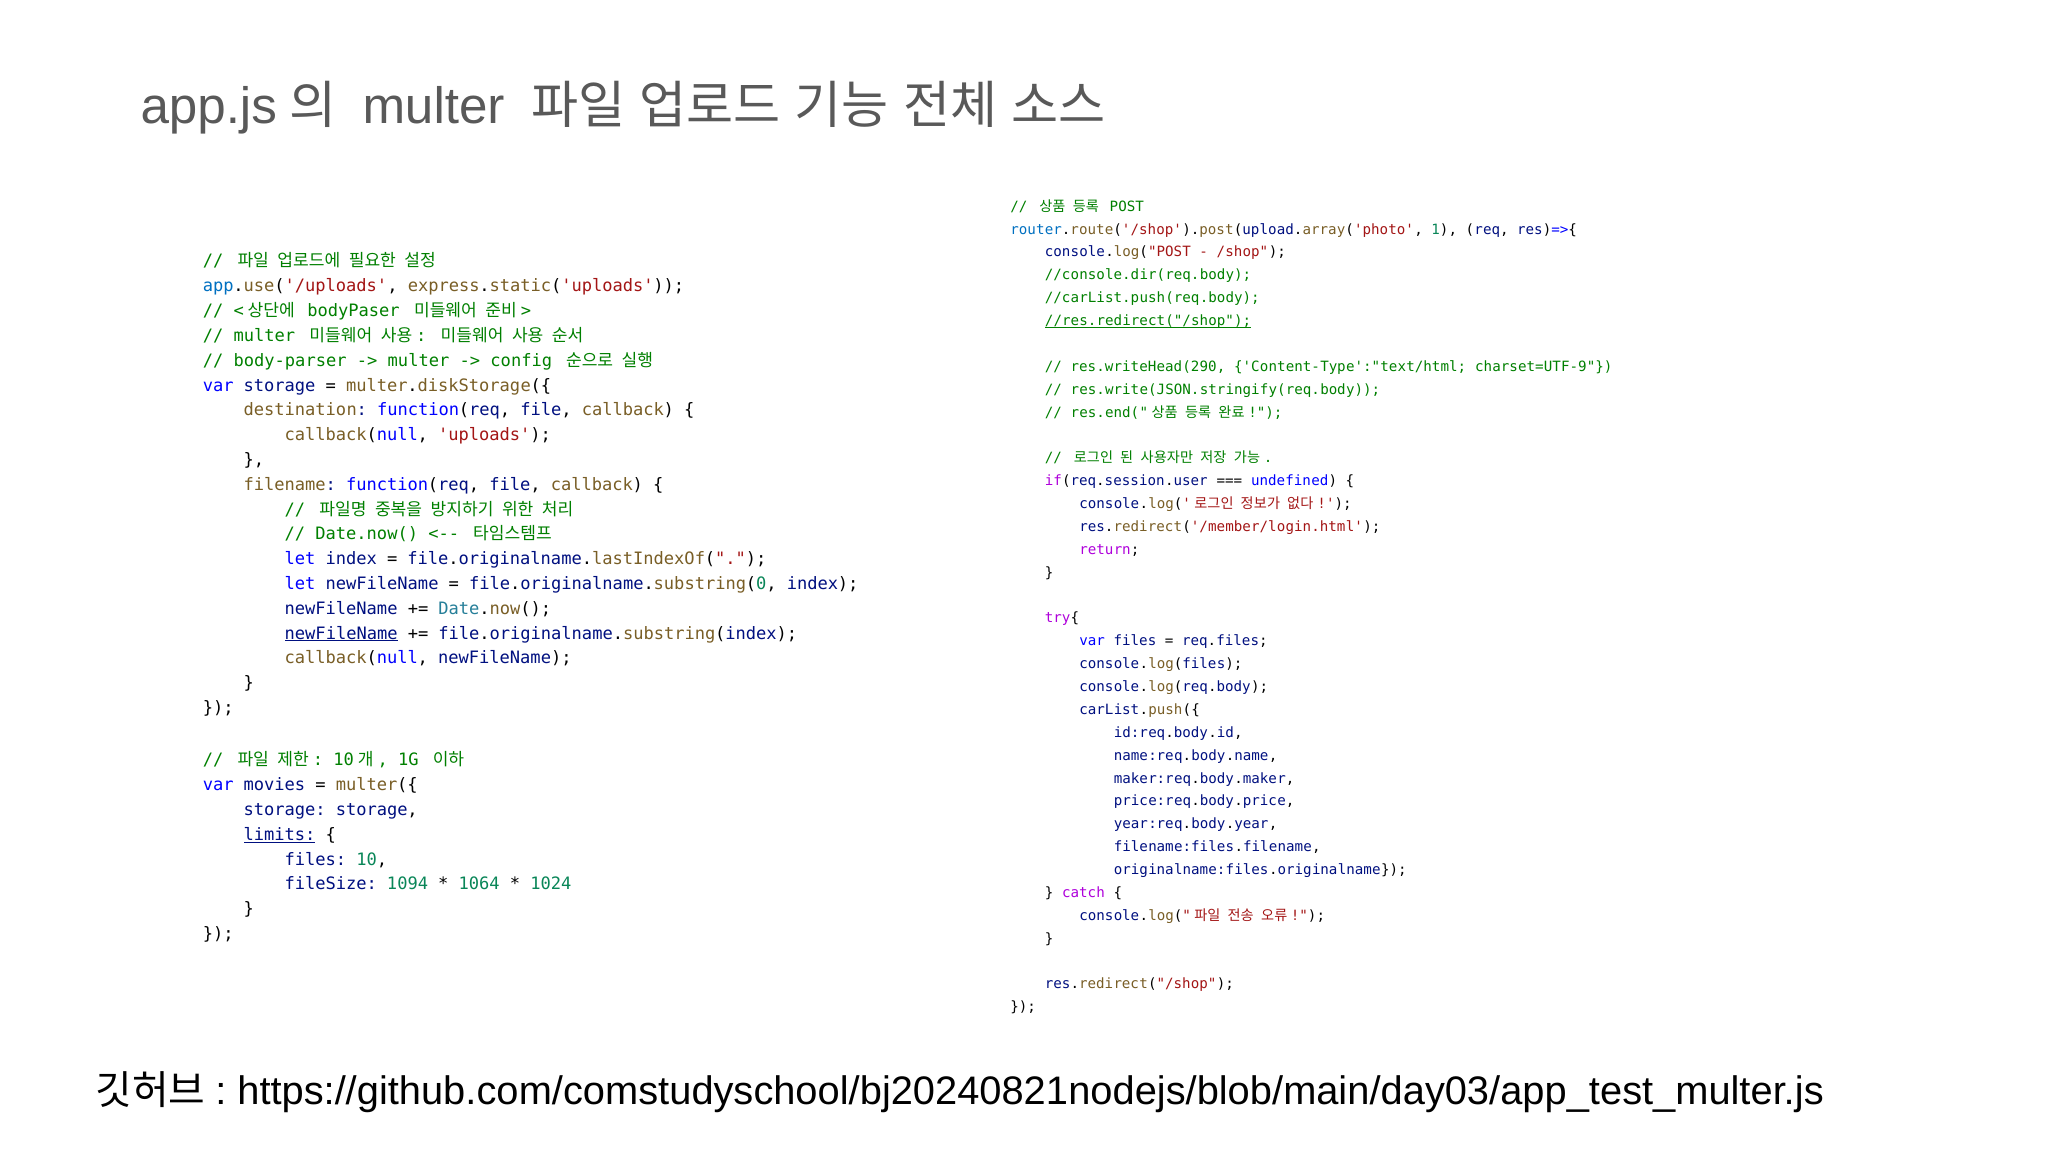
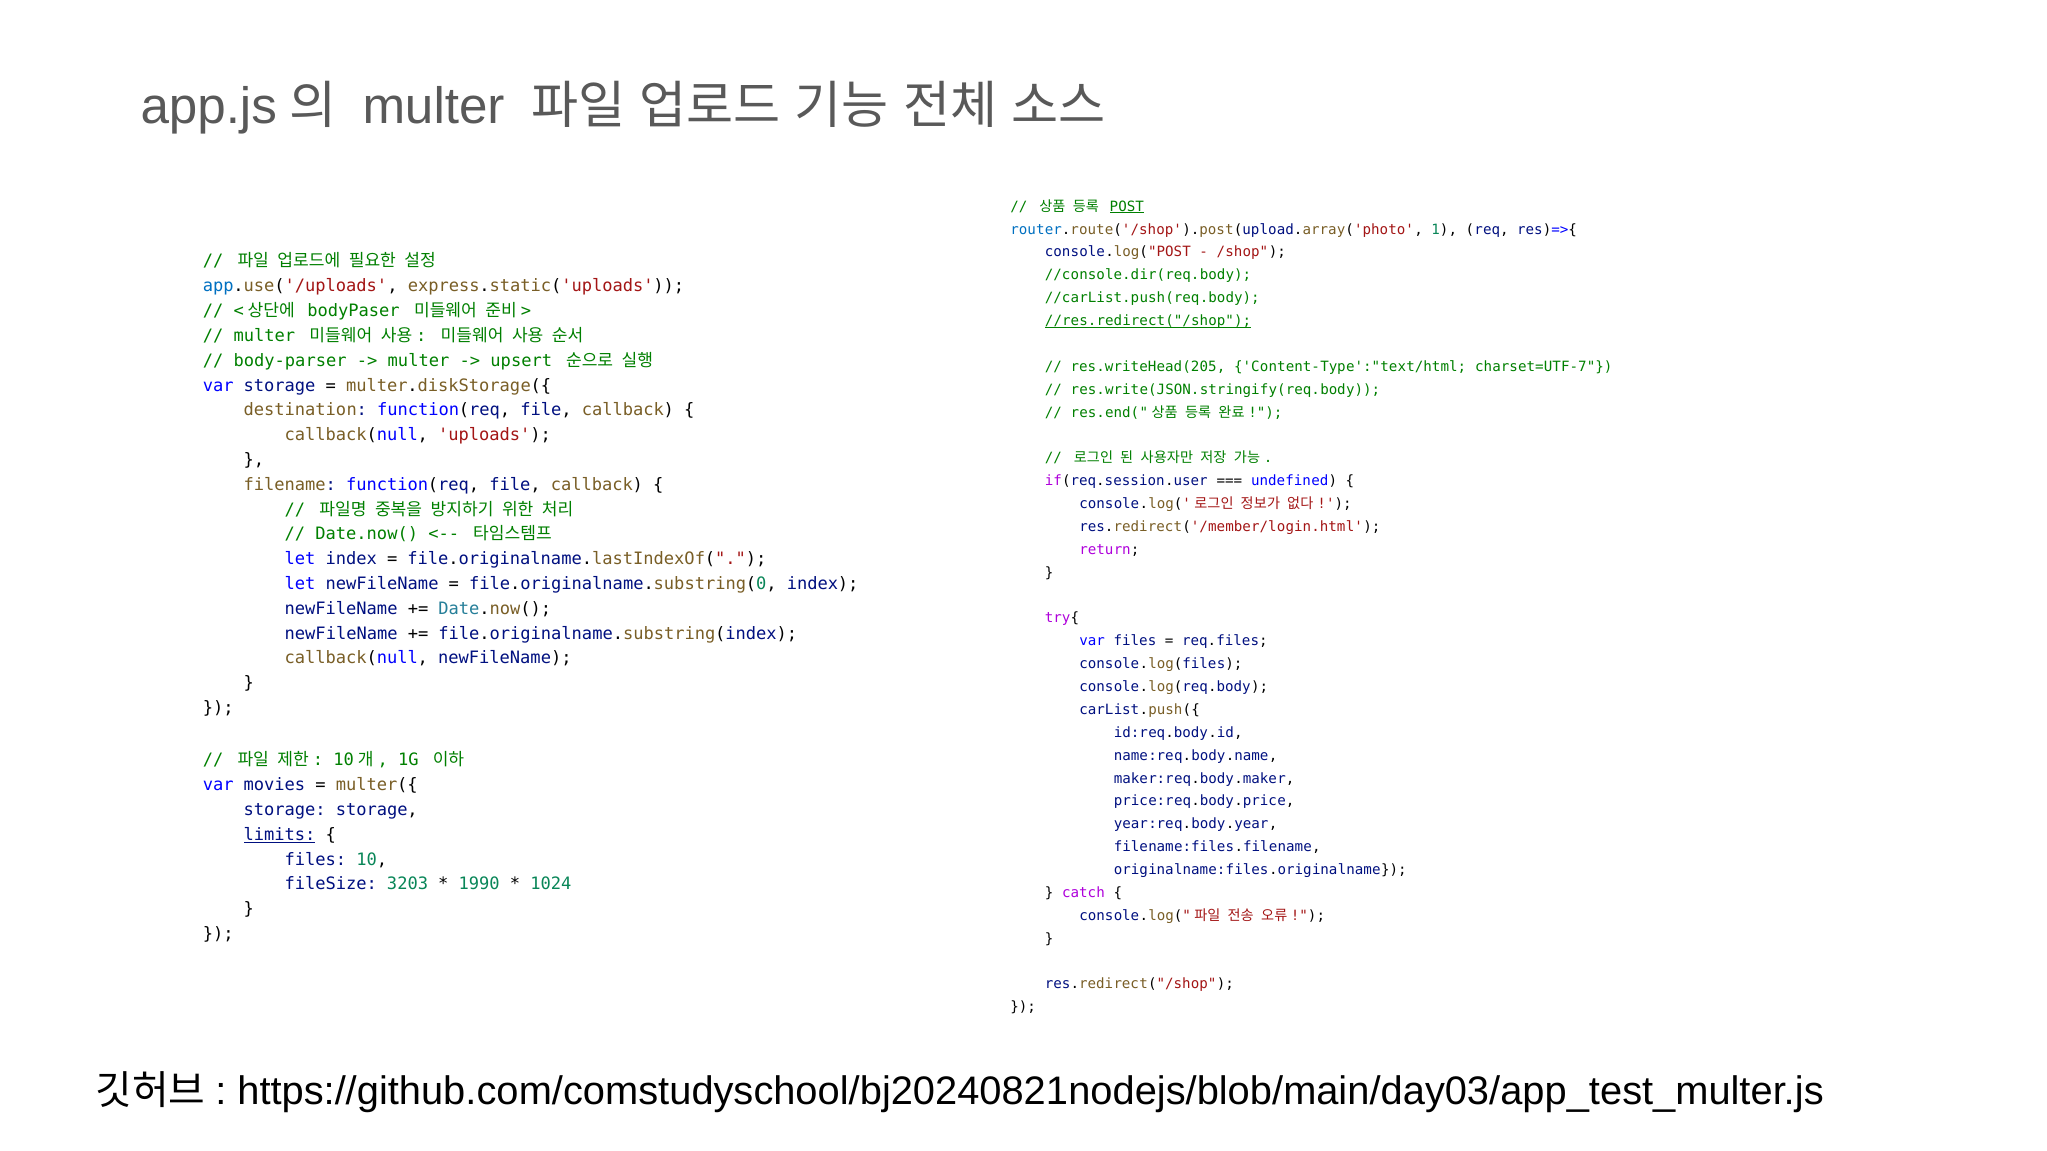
POST underline: none -> present (1127, 207)
config: config -> upsert (521, 361)
res.writeHead(290: res.writeHead(290 -> res.writeHead(205 (1148, 367)
charset=UTF-9: charset=UTF-9 -> charset=UTF-7 (1544, 367)
newFileName underline: present -> none (341, 634)
1094: 1094 -> 3203 (408, 885)
1064: 1064 -> 1990 (479, 885)
